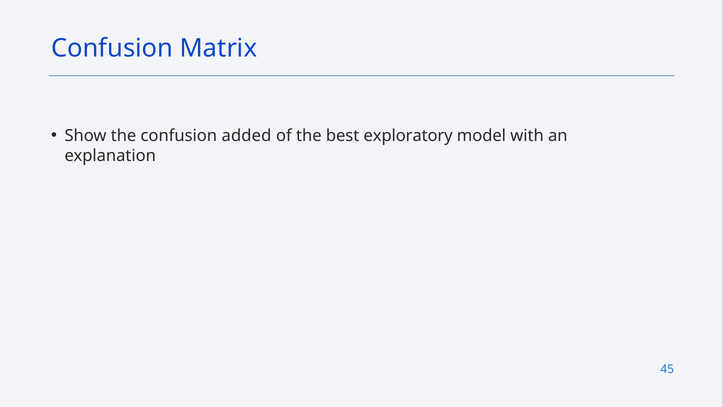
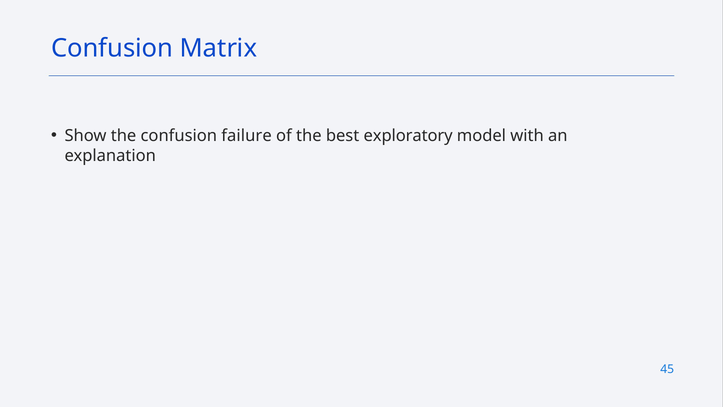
added: added -> failure (247, 136)
